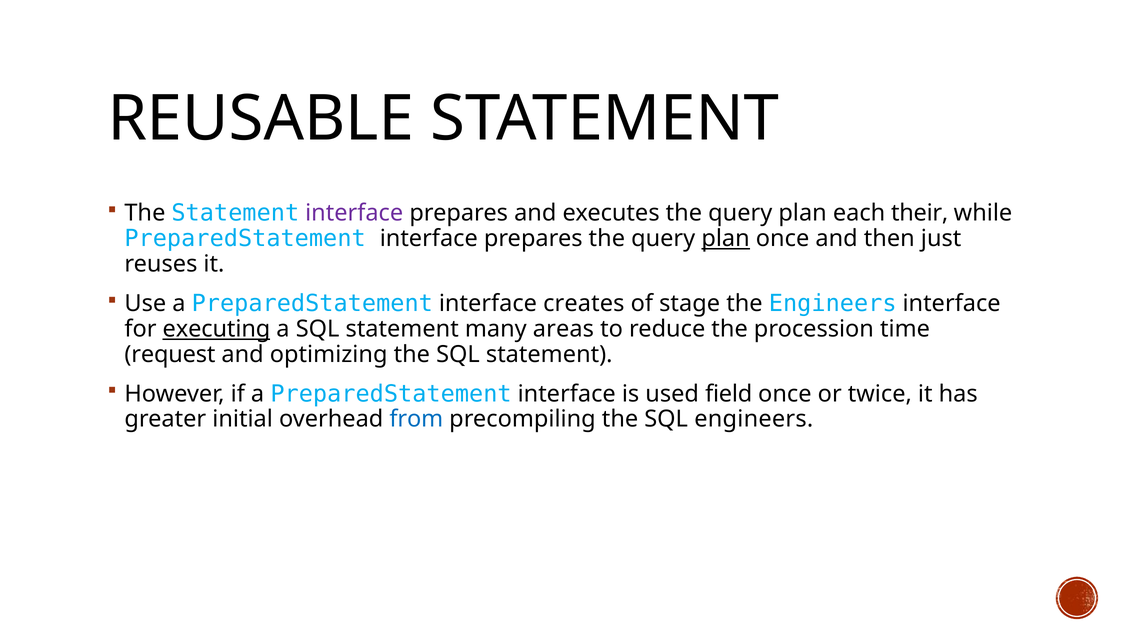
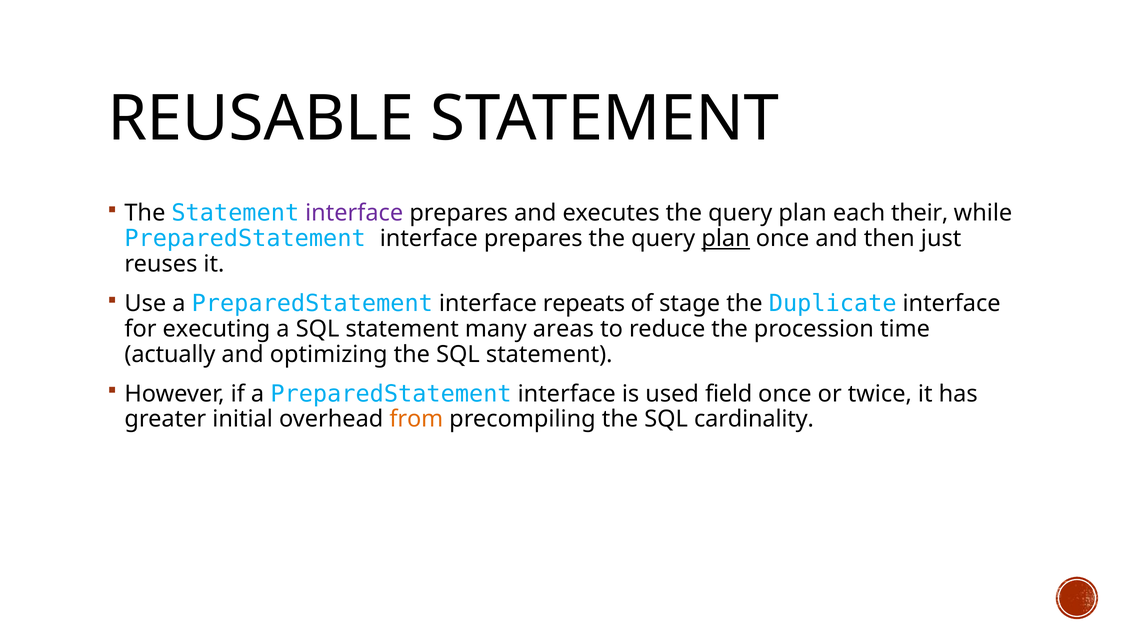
creates: creates -> repeats (584, 304)
the Engineers: Engineers -> Duplicate (833, 304)
executing underline: present -> none (216, 329)
request: request -> actually (170, 354)
from colour: blue -> orange (416, 419)
SQL engineers: engineers -> cardinality (754, 419)
